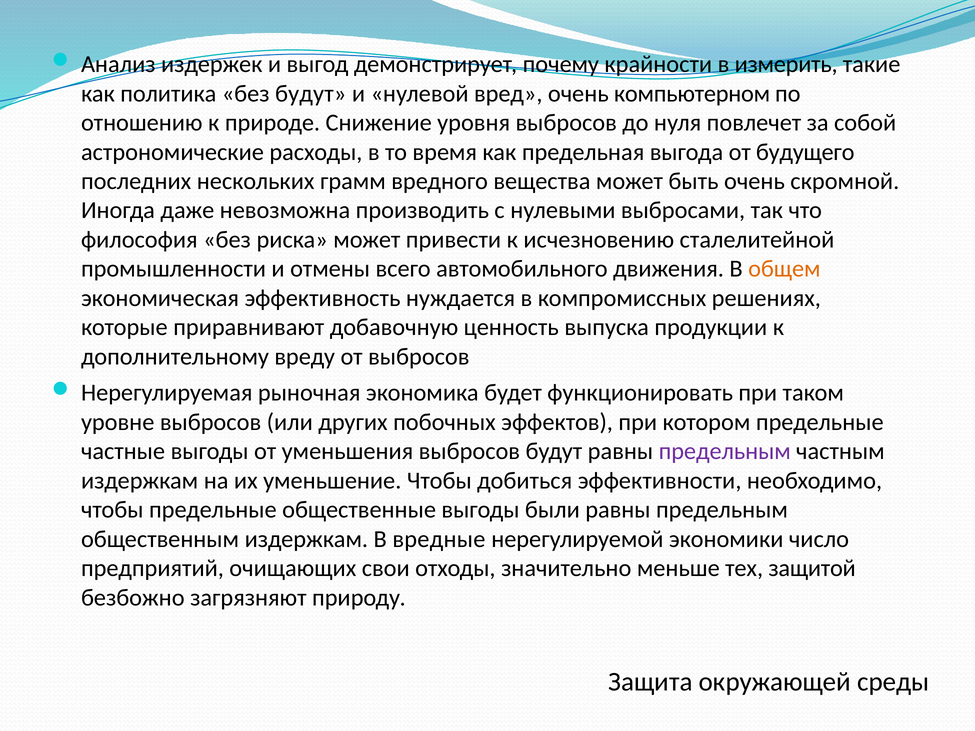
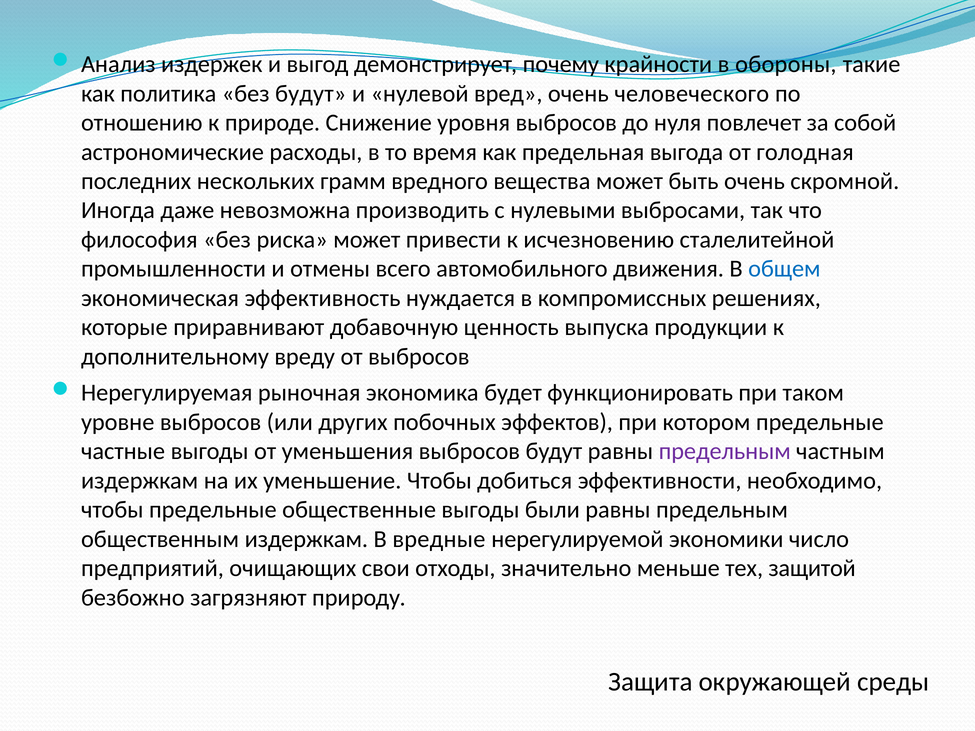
измерить: измерить -> обороны (786, 64)
компьютерном: компьютерном -> человеческого (692, 94)
будущего: будущего -> голодная (805, 152)
общем colour: orange -> blue (784, 269)
